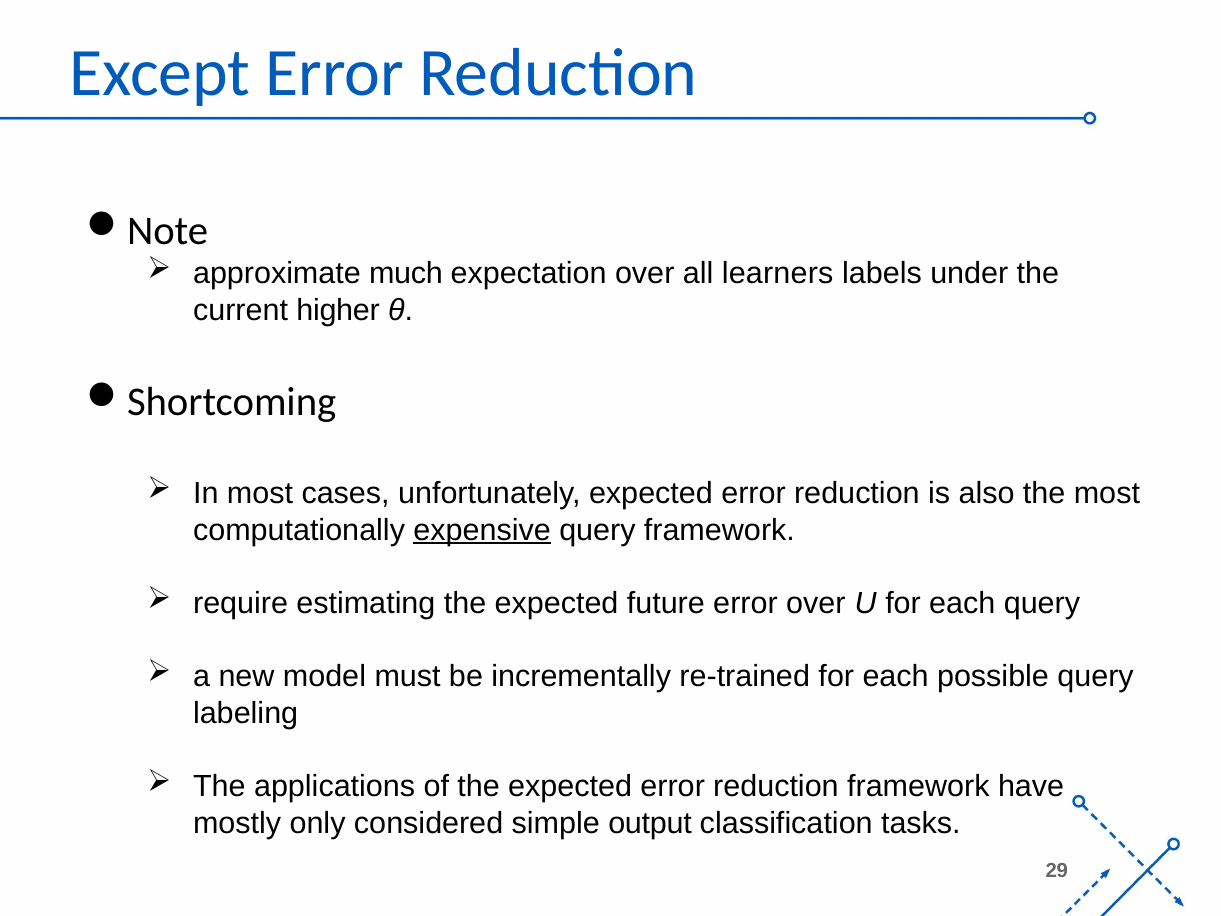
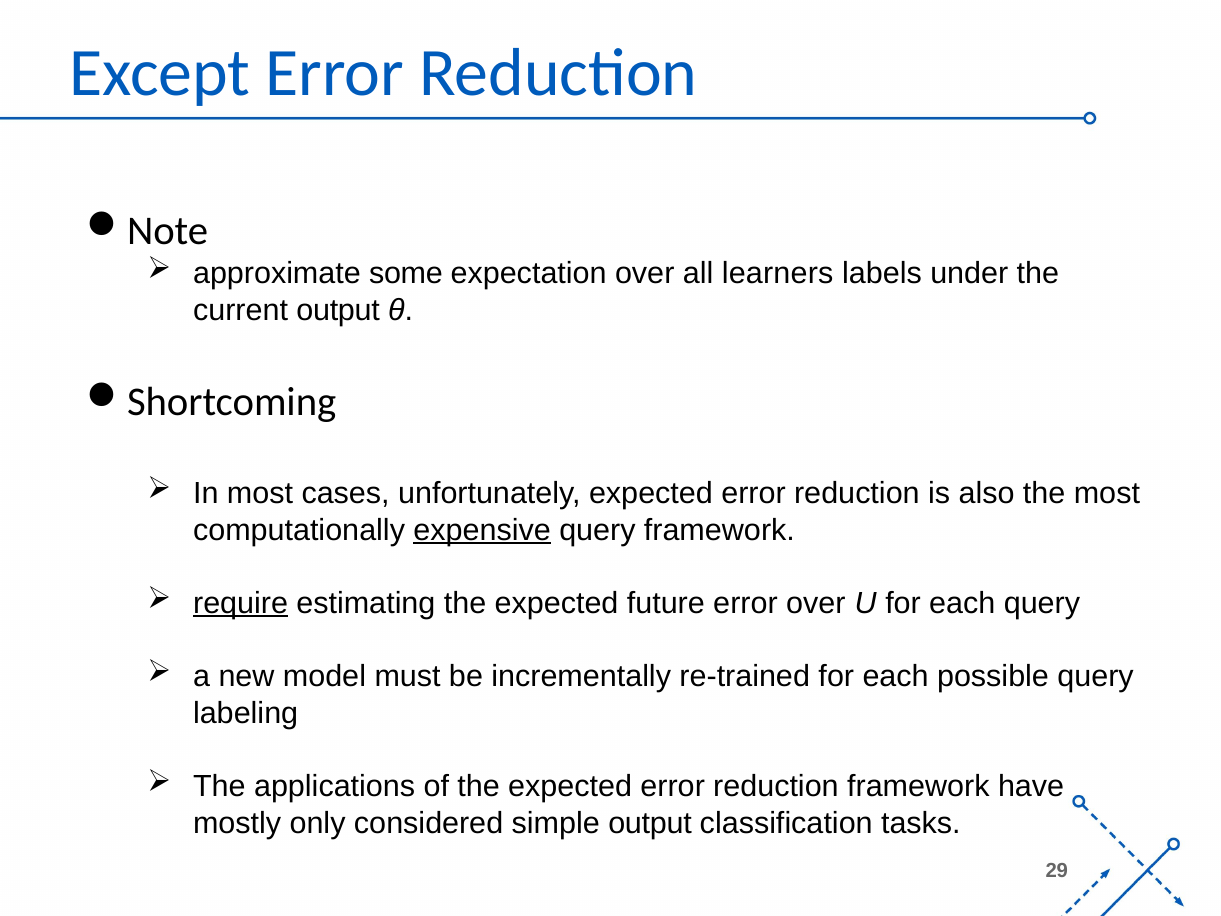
much: much -> some (406, 273)
current higher: higher -> output (338, 310)
require underline: none -> present (241, 603)
